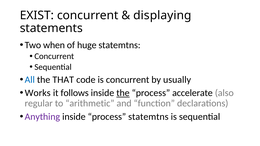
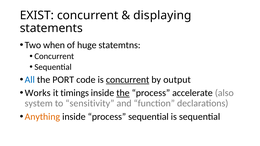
THAT: THAT -> PORT (63, 80)
concurrent underline: none -> present (128, 80)
usually: usually -> output (177, 80)
follows: follows -> timings (75, 93)
regular: regular -> system (39, 104)
arithmetic: arithmetic -> sensitivity (90, 104)
Anything colour: purple -> orange (42, 117)
process statemtns: statemtns -> sequential (148, 117)
